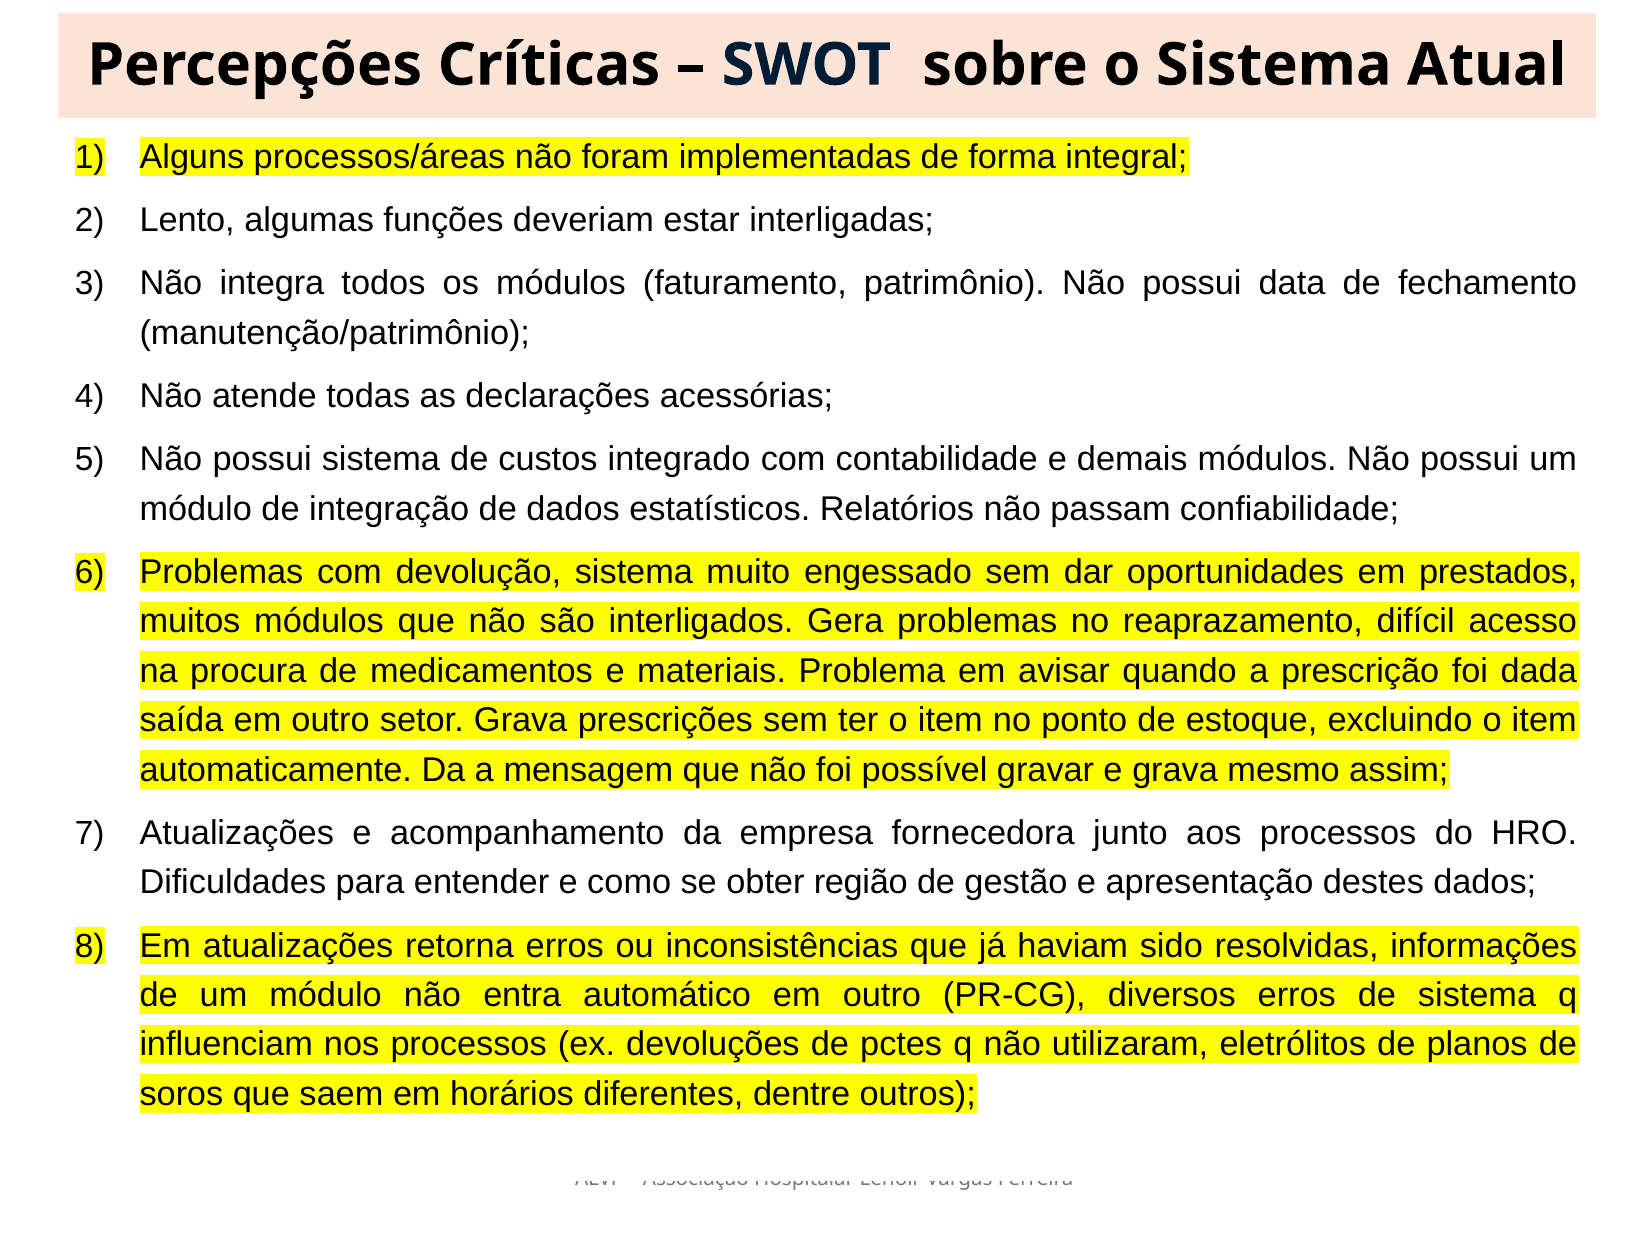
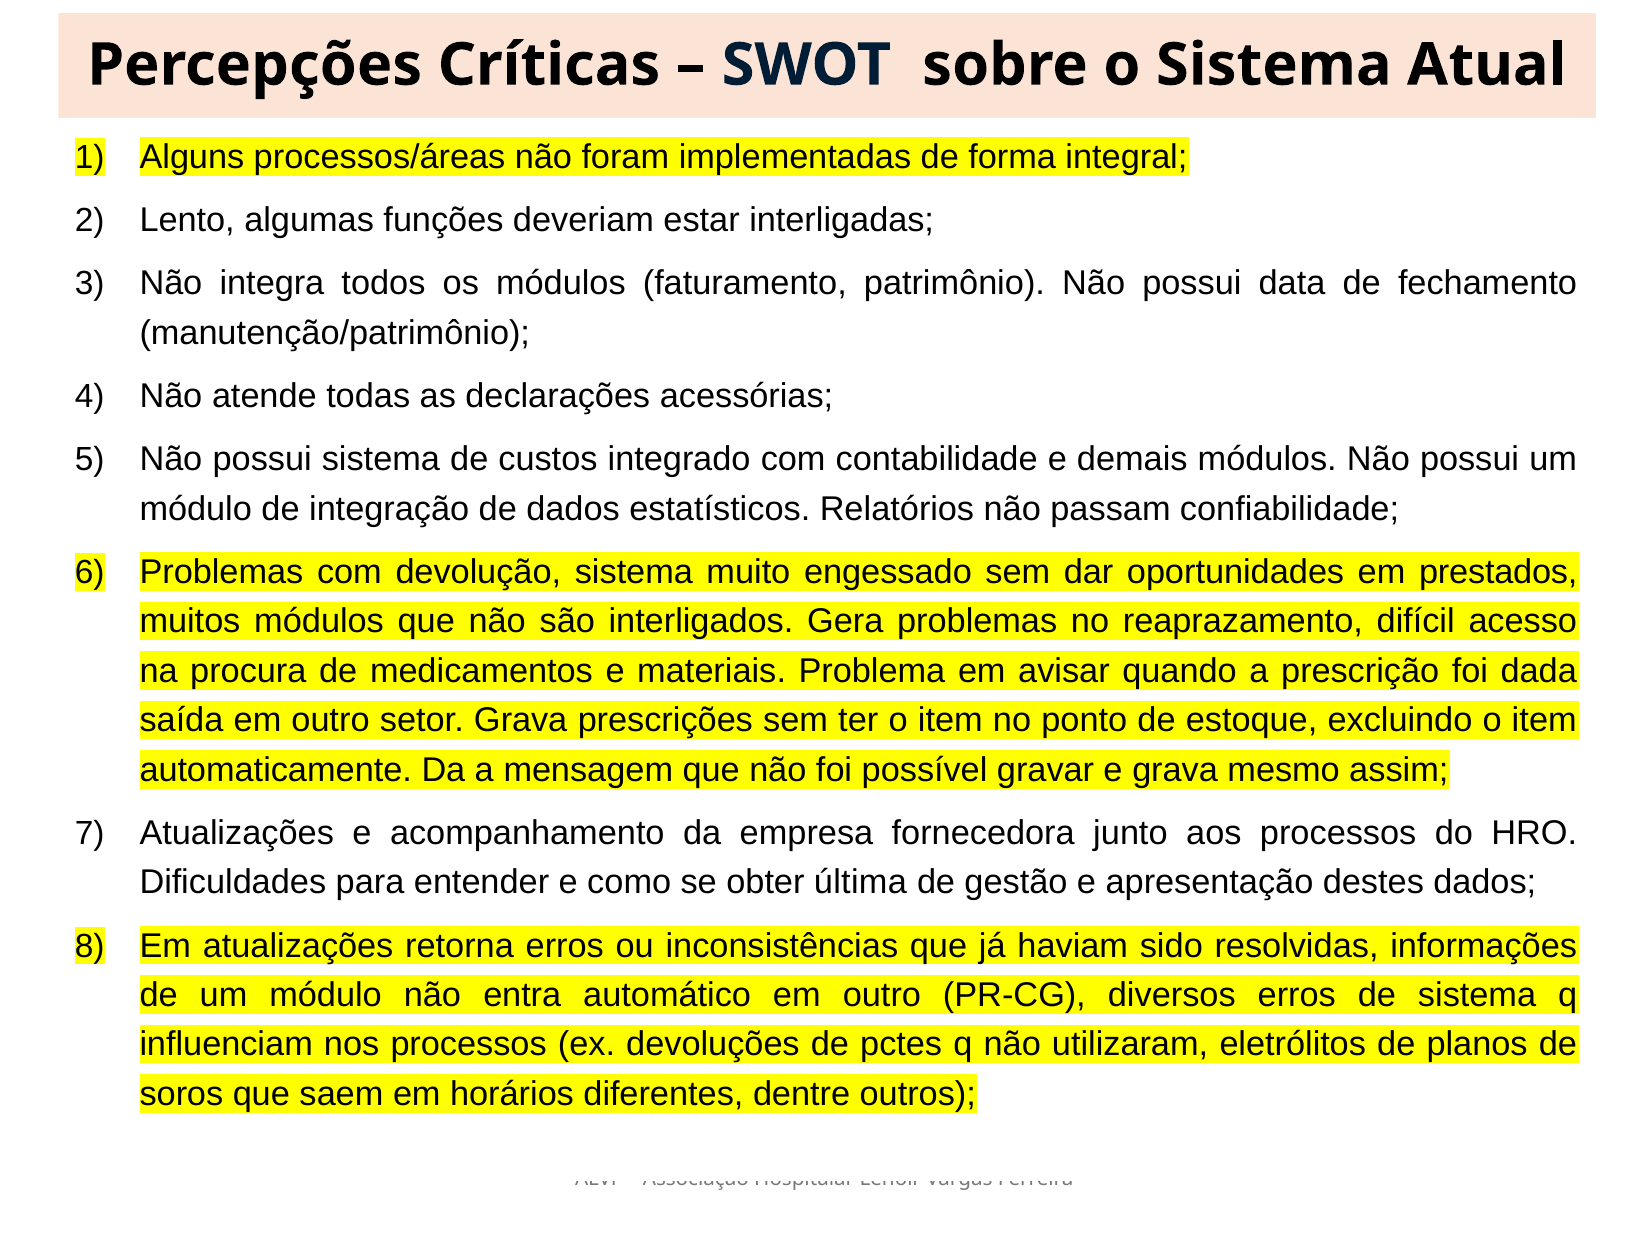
região: região -> última (860, 882)
